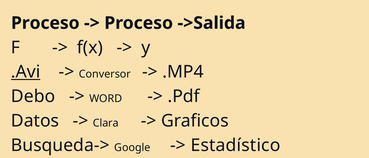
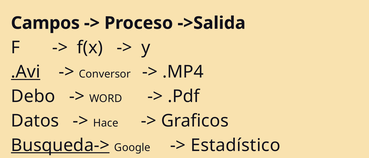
Proceso: Proceso -> Campos (45, 23)
Clara: Clara -> Hace (106, 123)
Busqueda-> underline: none -> present (60, 145)
